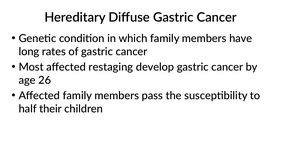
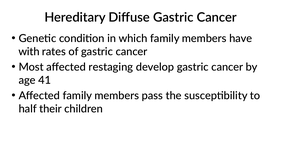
long: long -> with (29, 52)
26: 26 -> 41 (45, 80)
